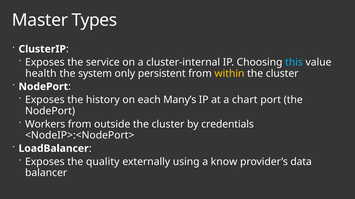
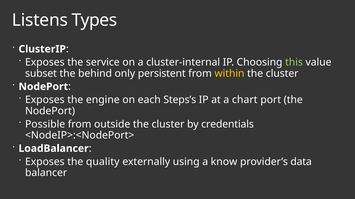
Master: Master -> Listens (40, 20)
this colour: light blue -> light green (294, 62)
health: health -> subset (41, 74)
system: system -> behind (95, 74)
history: history -> engine (103, 100)
Many’s: Many’s -> Steps’s (180, 100)
Workers: Workers -> Possible (45, 125)
